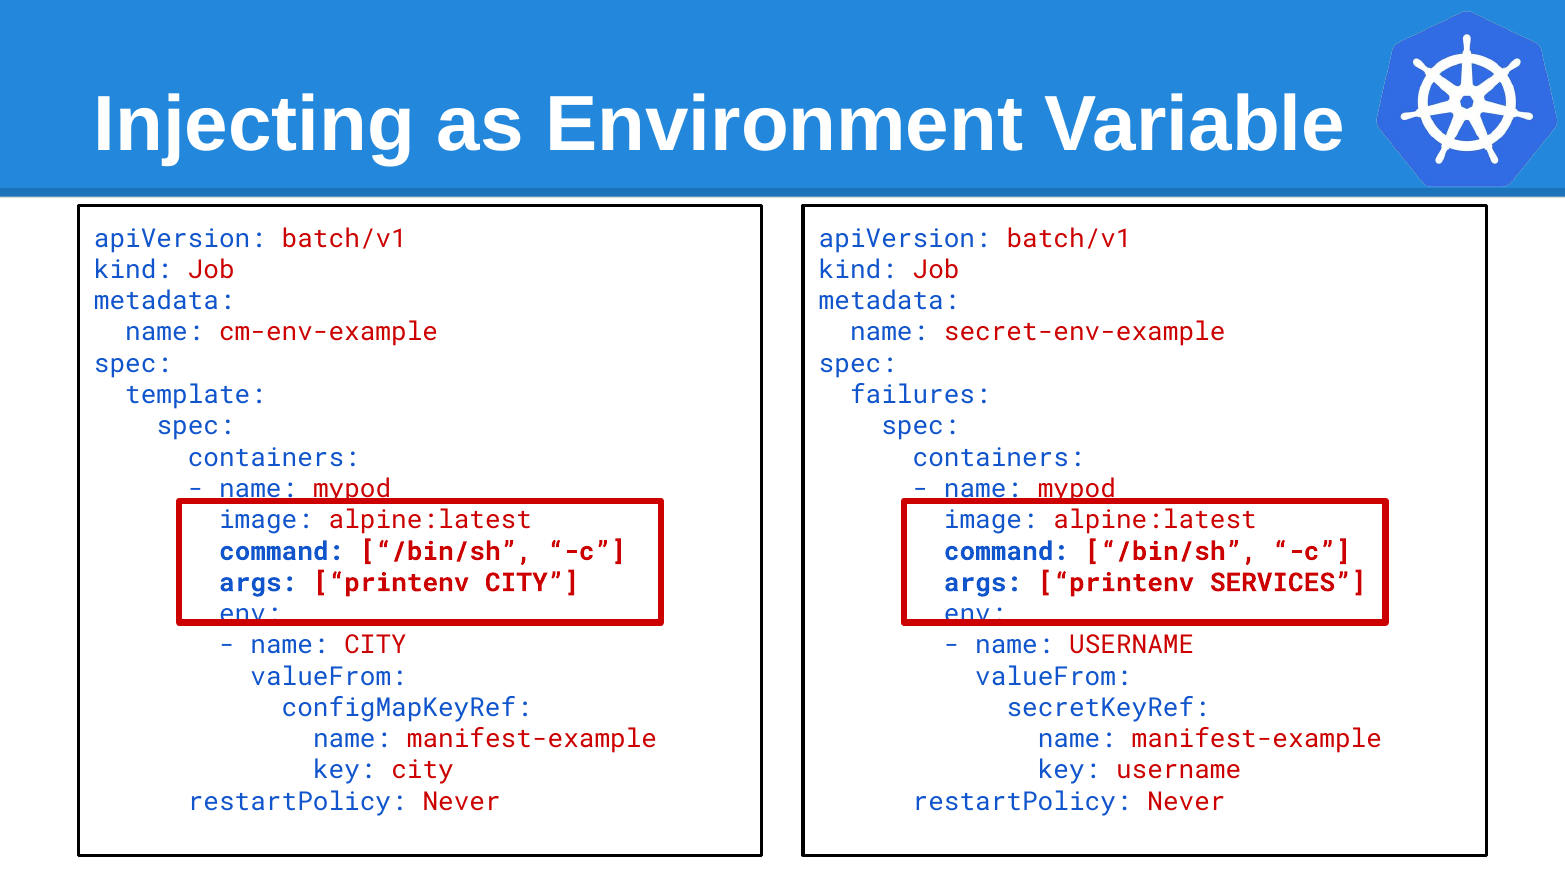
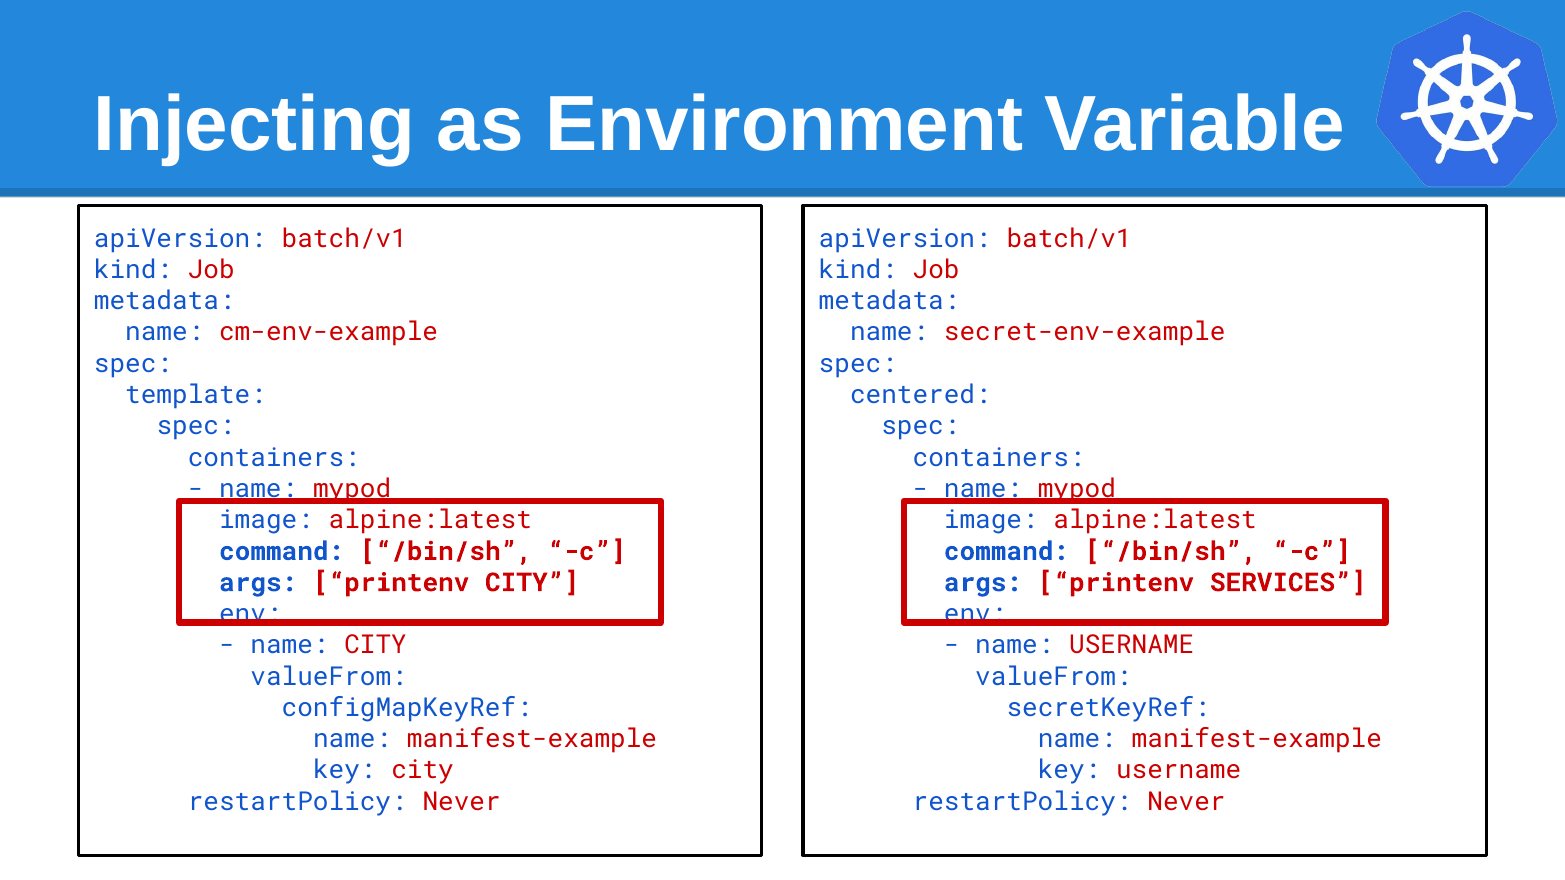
failures: failures -> centered (920, 395)
